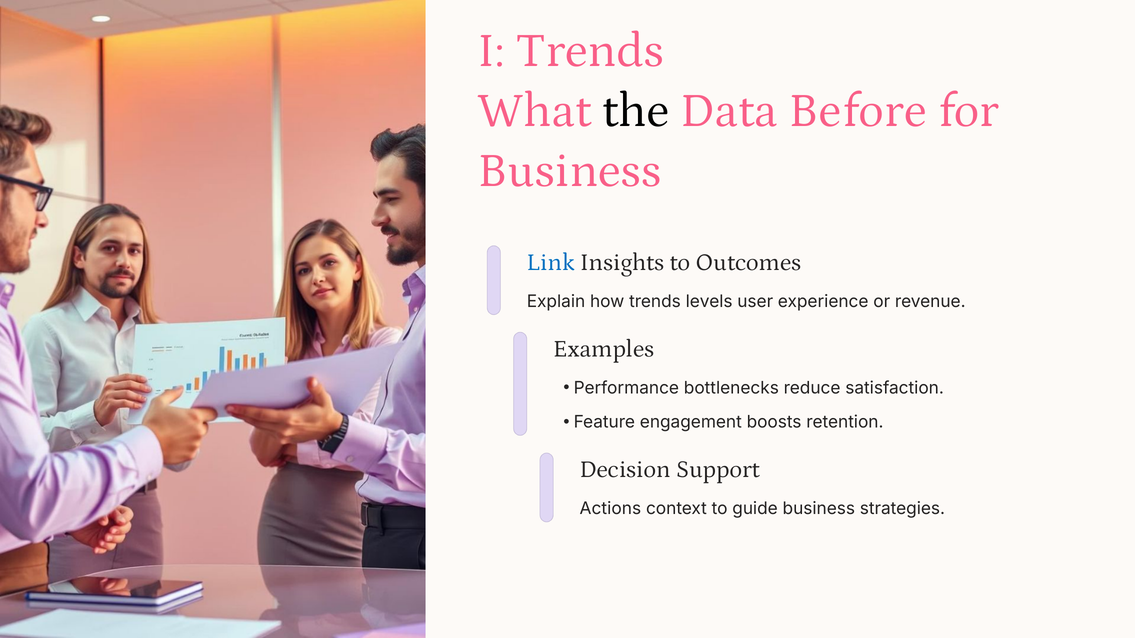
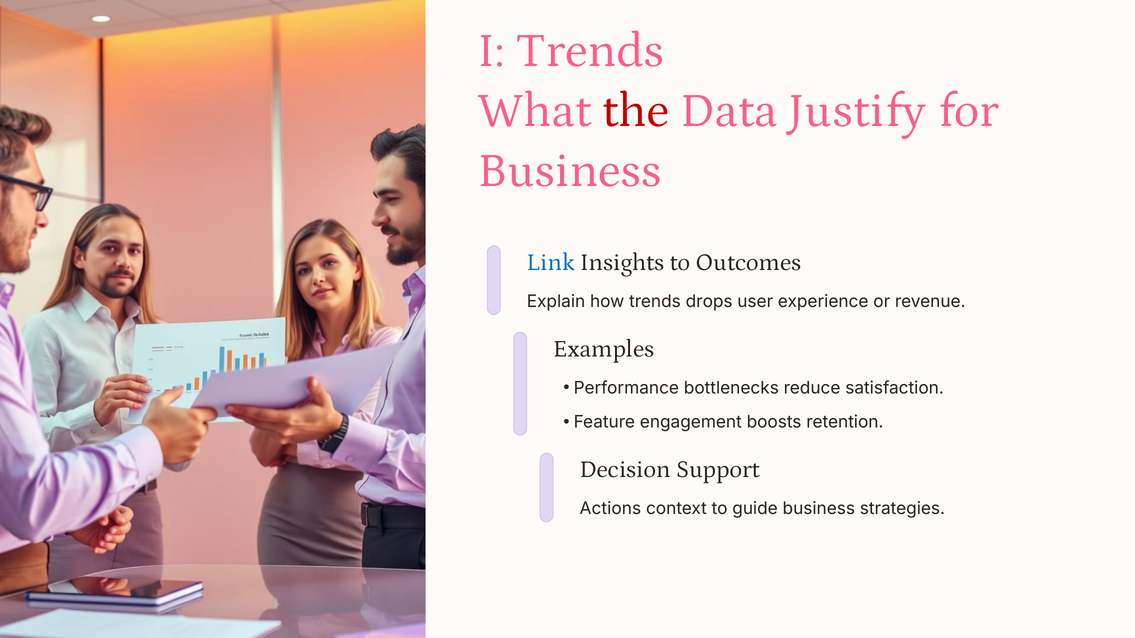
the colour: black -> red (636, 110)
Before: Before -> Justify (858, 110)
levels: levels -> drops (709, 302)
